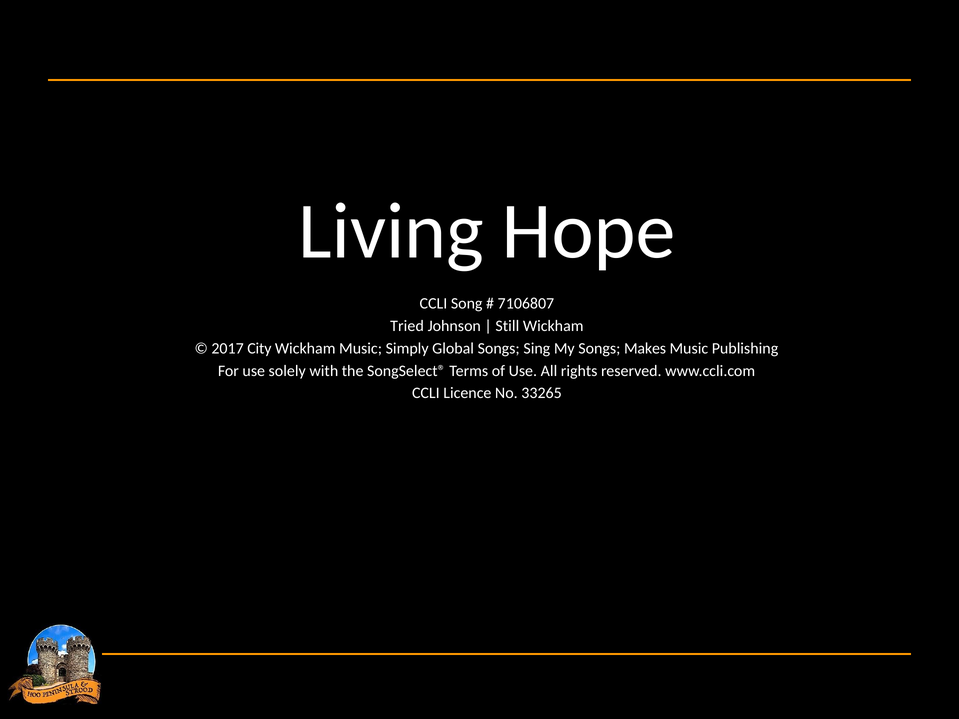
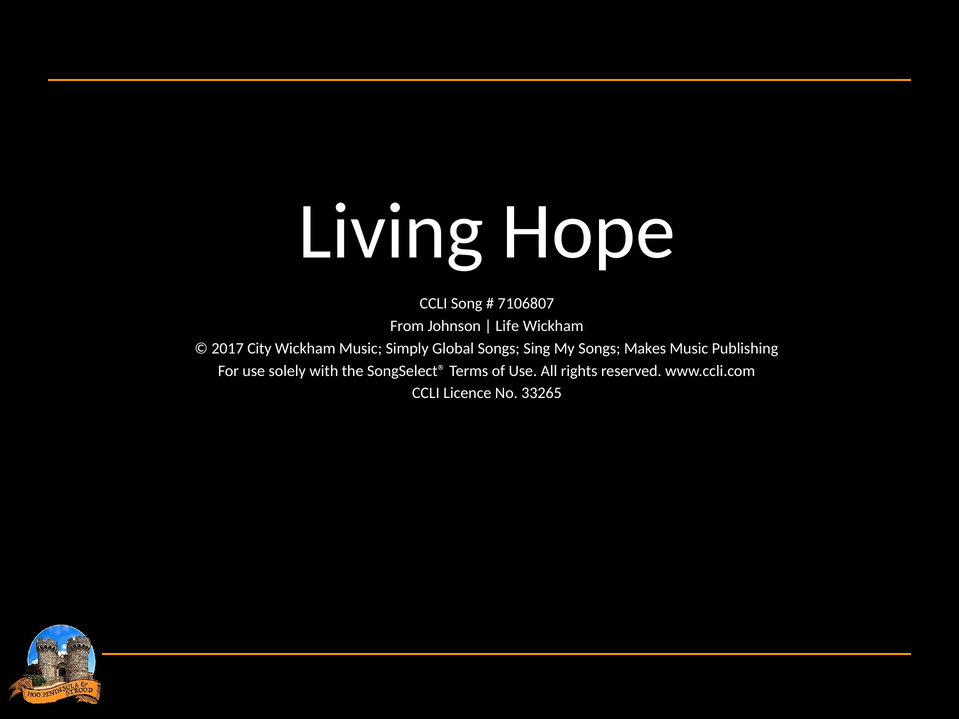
Tried: Tried -> From (407, 326)
Still: Still -> Life (507, 326)
